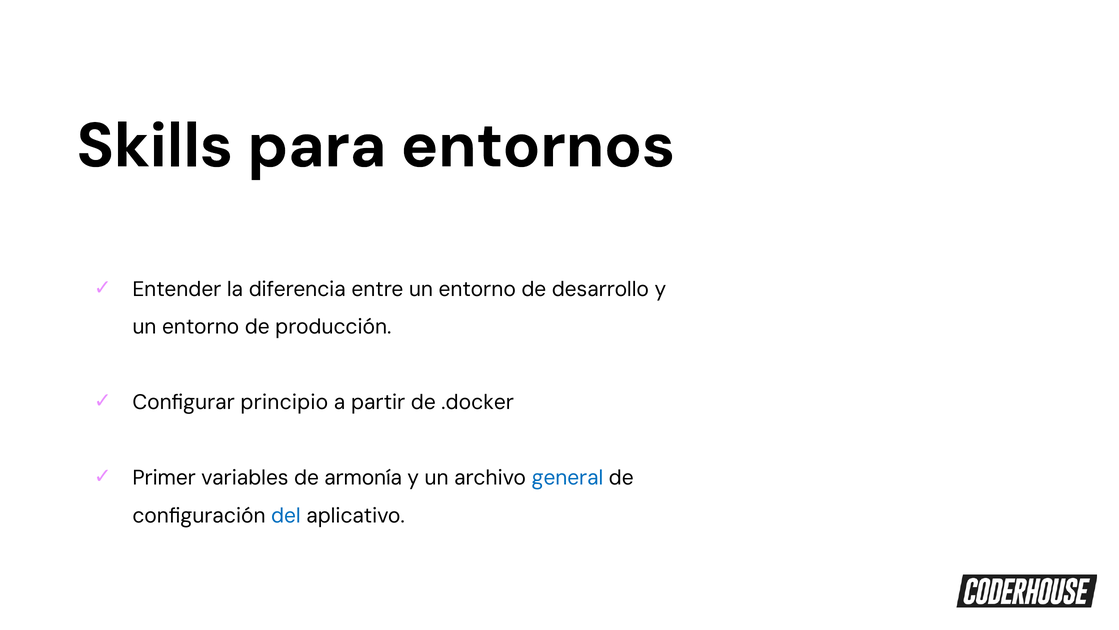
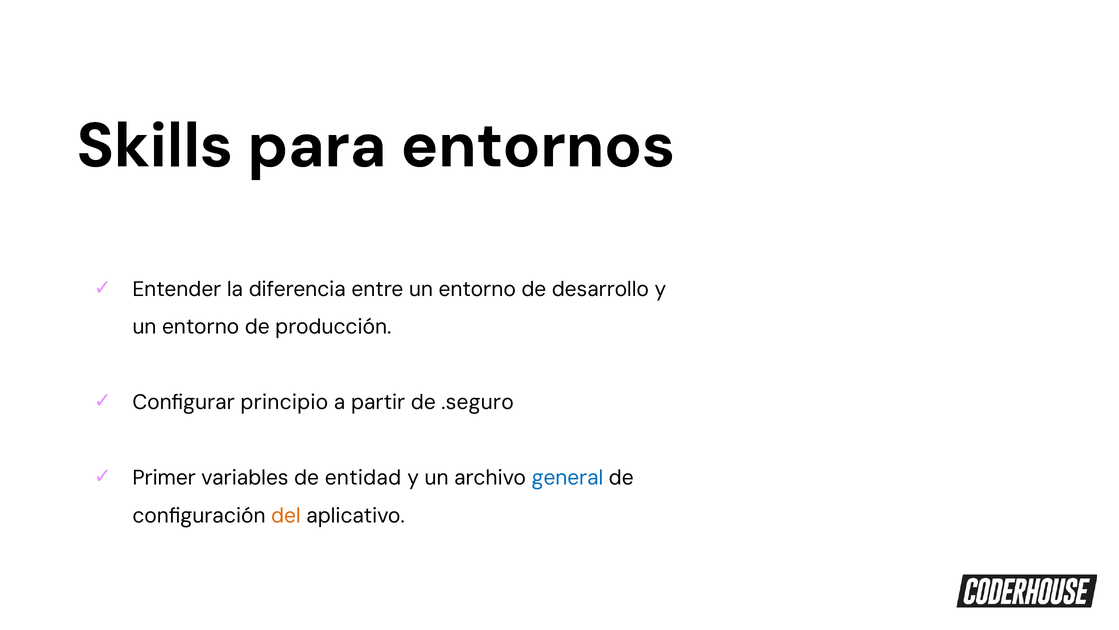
.docker: .docker -> .seguro (478, 402)
armonía: armonía -> entidad (363, 477)
del colour: blue -> orange (286, 515)
